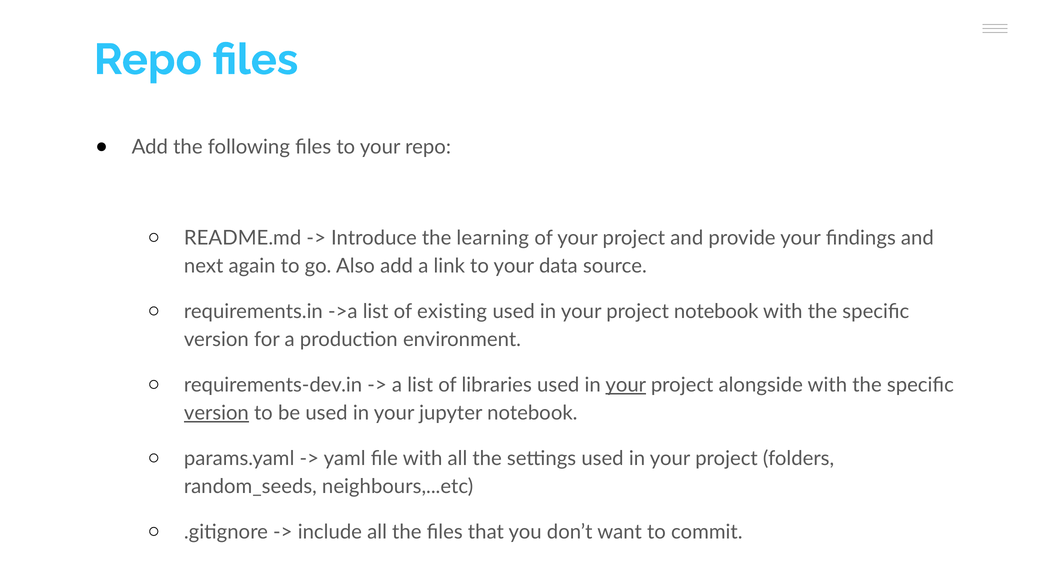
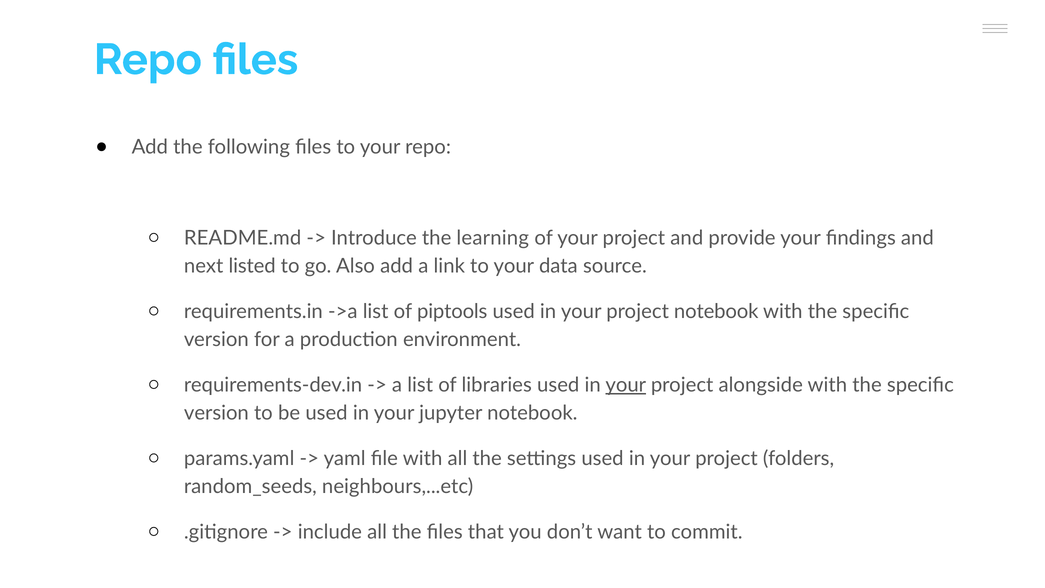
again: again -> listed (252, 266)
existing: existing -> piptools (452, 312)
version underline: present -> none (216, 413)
